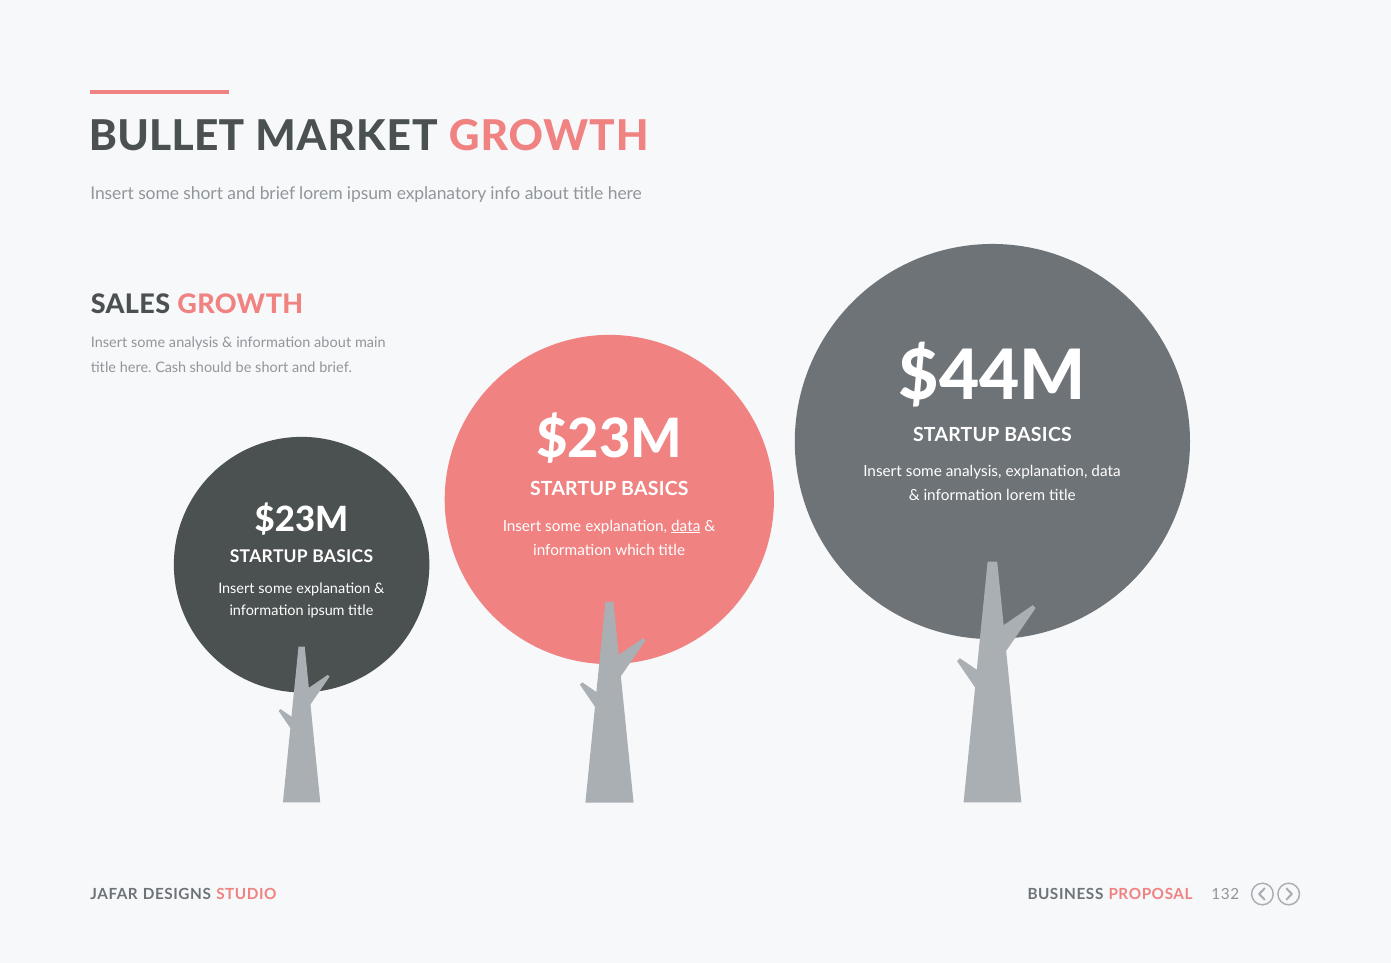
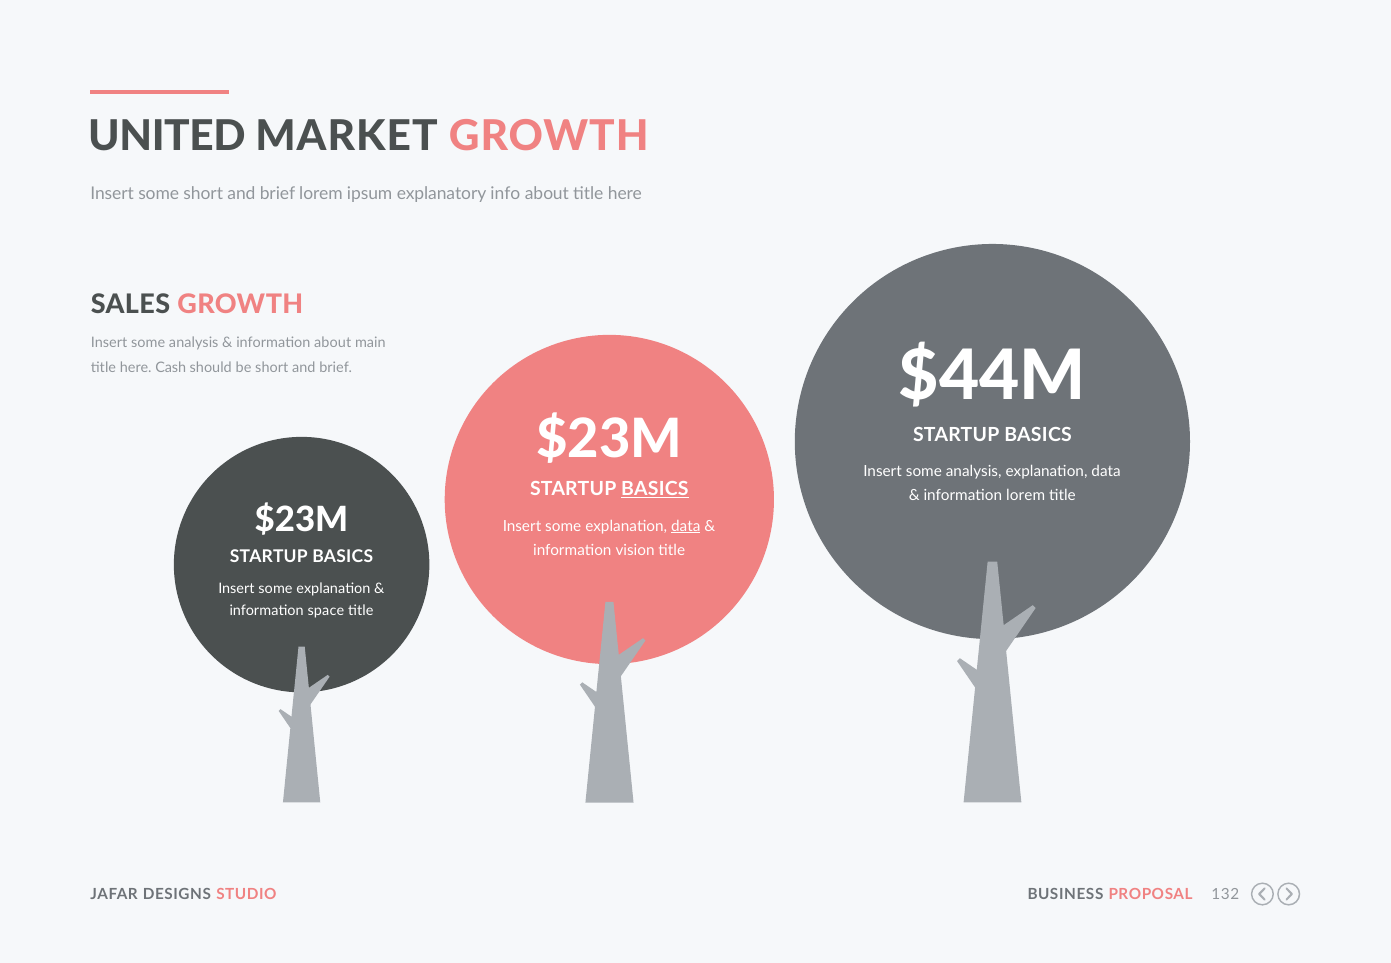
BULLET: BULLET -> UNITED (167, 136)
BASICS underline: none -> present (655, 489)
which: which -> vision (635, 550)
information ipsum: ipsum -> space (326, 611)
